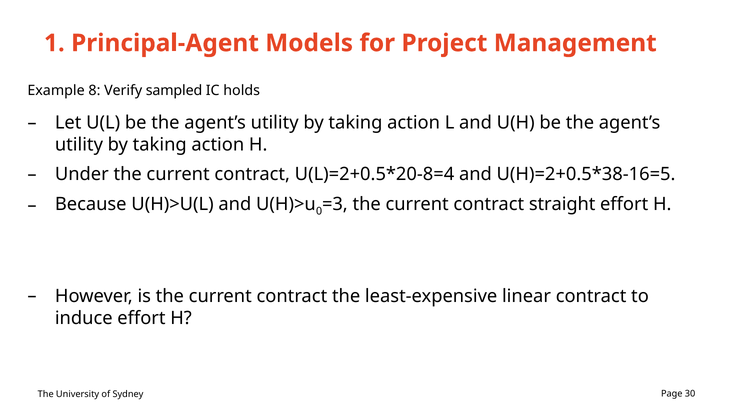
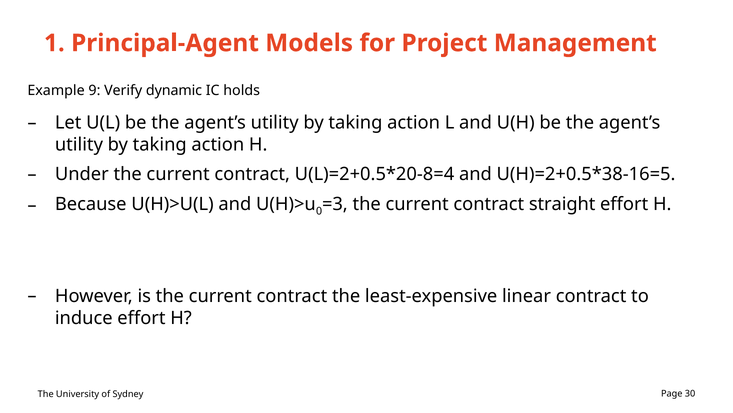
8: 8 -> 9 (94, 90)
sampled: sampled -> dynamic (174, 90)
